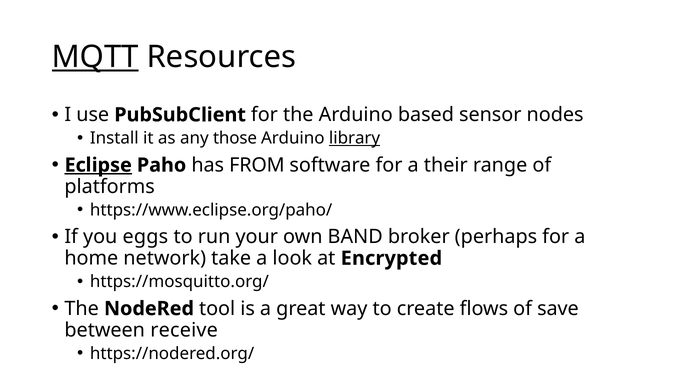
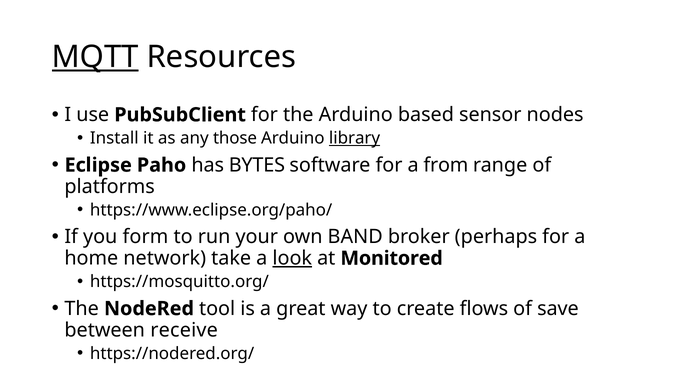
Eclipse underline: present -> none (98, 165)
FROM: FROM -> BYTES (257, 165)
their: their -> from (446, 165)
eggs: eggs -> form (145, 237)
look underline: none -> present (292, 258)
Encrypted: Encrypted -> Monitored (392, 258)
